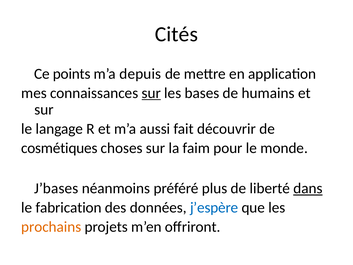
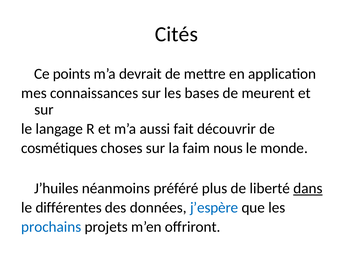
depuis: depuis -> devrait (140, 74)
sur underline: present -> none (151, 93)
humains: humains -> meurent (268, 93)
pour: pour -> nous (228, 148)
J’bases: J’bases -> J’huiles (56, 188)
fabrication: fabrication -> différentes (69, 207)
prochains colour: orange -> blue (51, 227)
